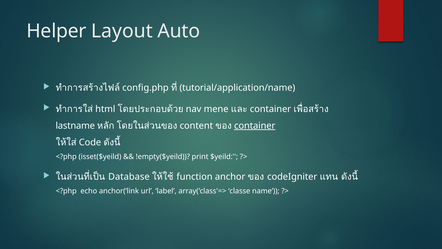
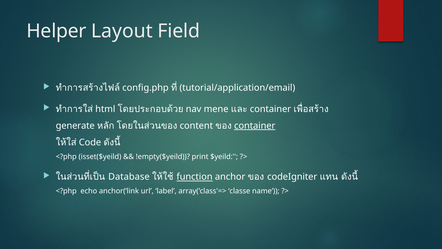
Auto: Auto -> Field (179, 31)
tutorial/application/name: tutorial/application/name -> tutorial/application/email (237, 88)
lastname: lastname -> generate (75, 126)
function underline: none -> present (195, 177)
